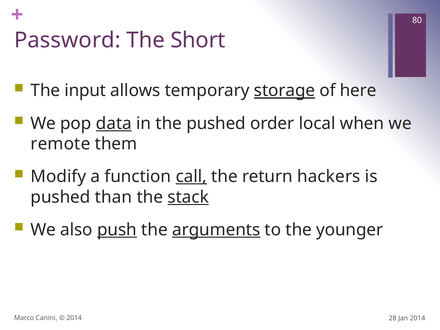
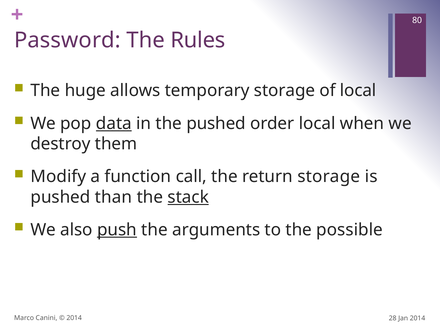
Short: Short -> Rules (198, 40)
input: input -> huge (85, 91)
storage underline: present -> none (285, 91)
of here: here -> local (358, 91)
remote: remote -> destroy (61, 144)
call underline: present -> none (191, 177)
return hackers: hackers -> storage (329, 177)
arguments underline: present -> none (216, 230)
younger: younger -> possible (350, 230)
